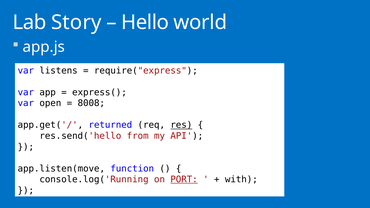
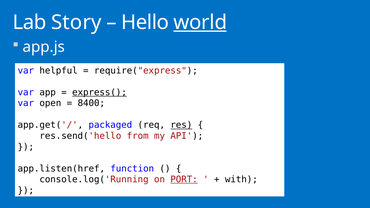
world underline: none -> present (200, 22)
listens: listens -> helpful (59, 71)
express( underline: none -> present (99, 92)
8008: 8008 -> 8400 (91, 103)
returned: returned -> packaged (110, 125)
app.listen(move: app.listen(move -> app.listen(href (61, 169)
